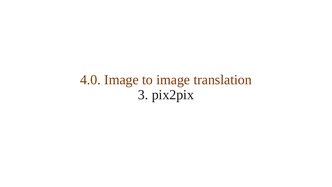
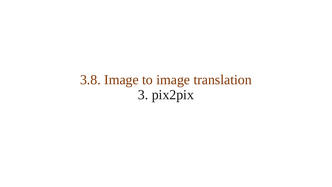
4.0: 4.0 -> 3.8 (90, 80)
